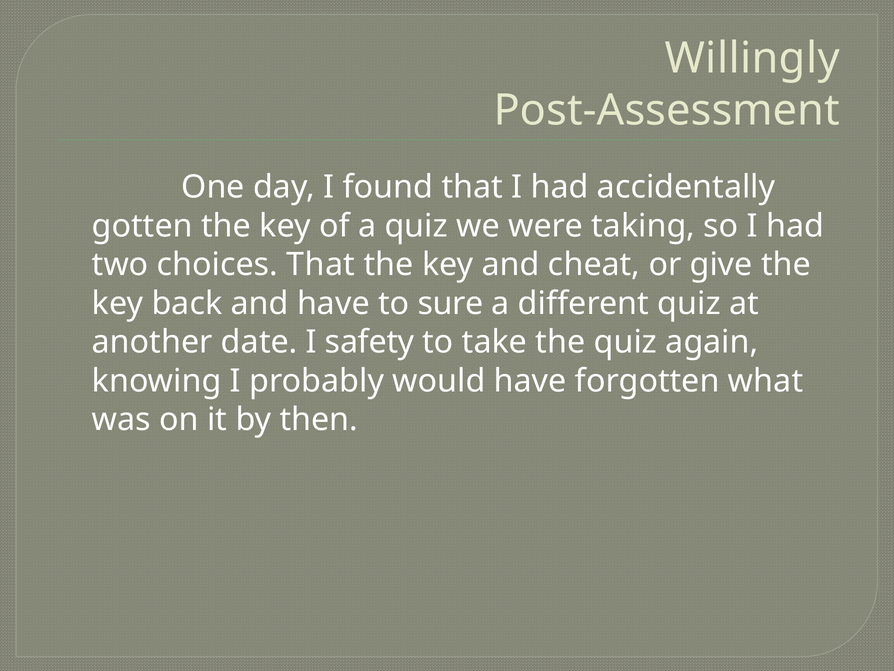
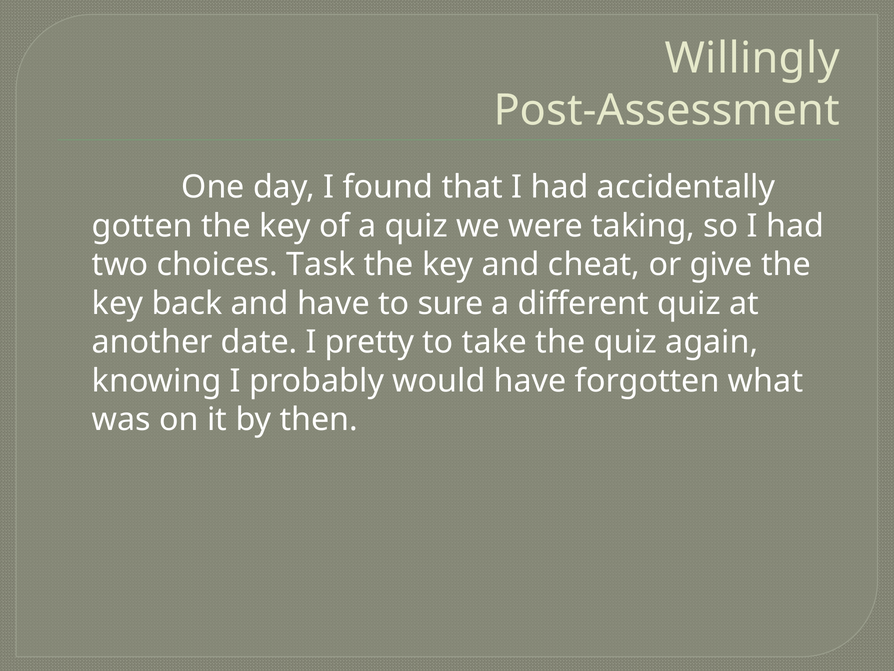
choices That: That -> Task (321, 264)
safety: safety -> pretty (370, 342)
